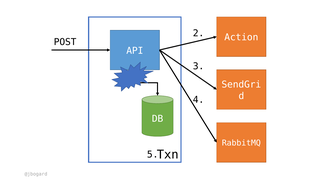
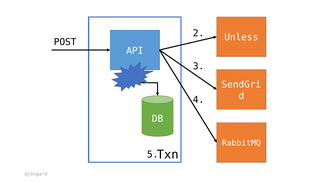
Action: Action -> Unless (241, 37)
